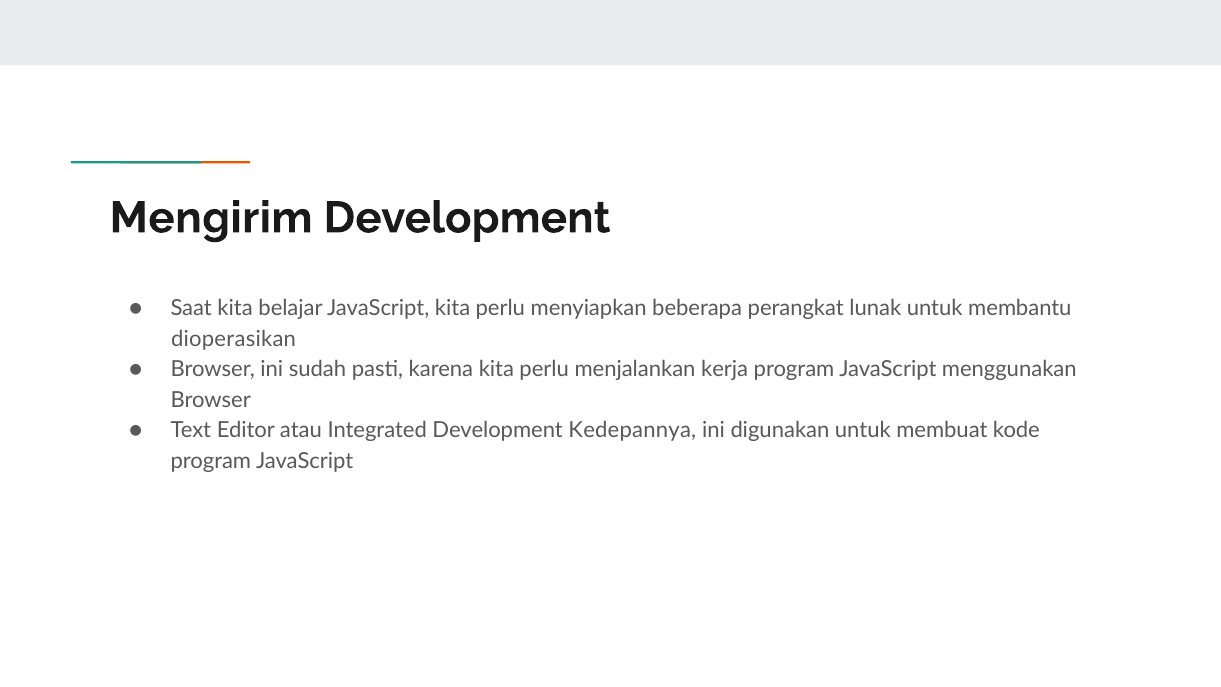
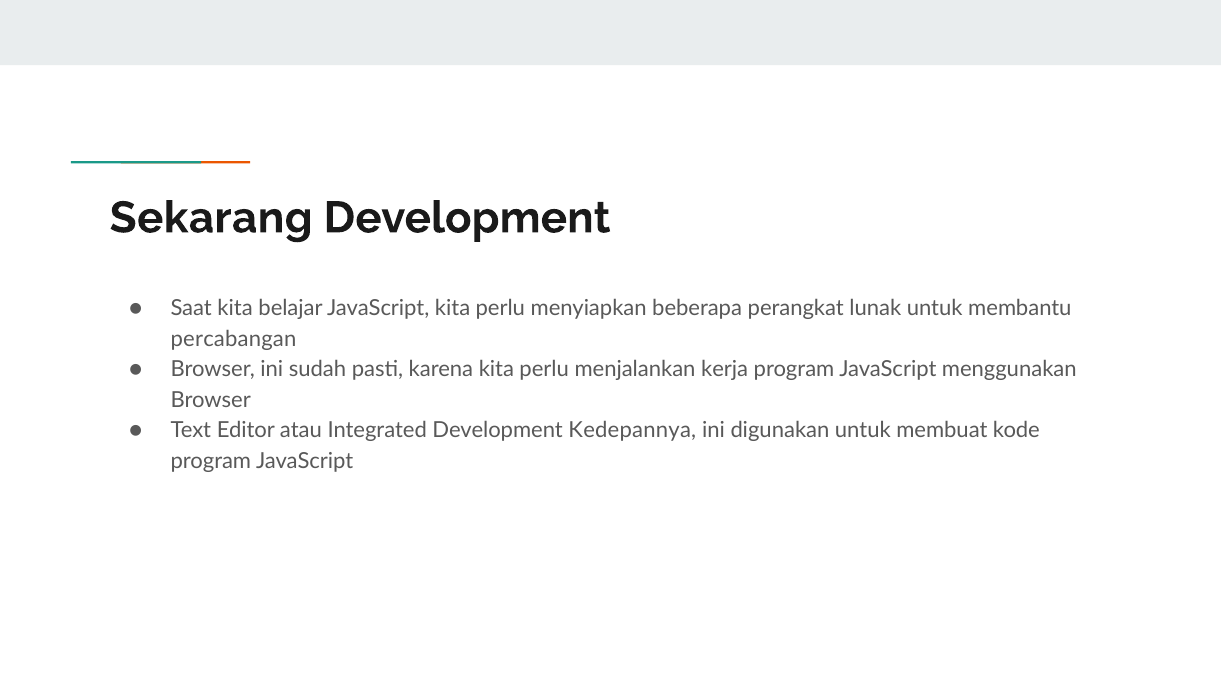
Mengirim: Mengirim -> Sekarang (211, 218)
dioperasikan: dioperasikan -> percabangan (234, 339)
